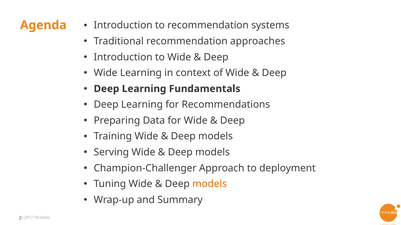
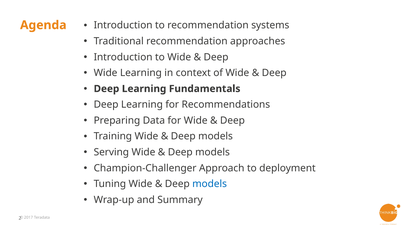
models colour: orange -> blue (210, 184)
